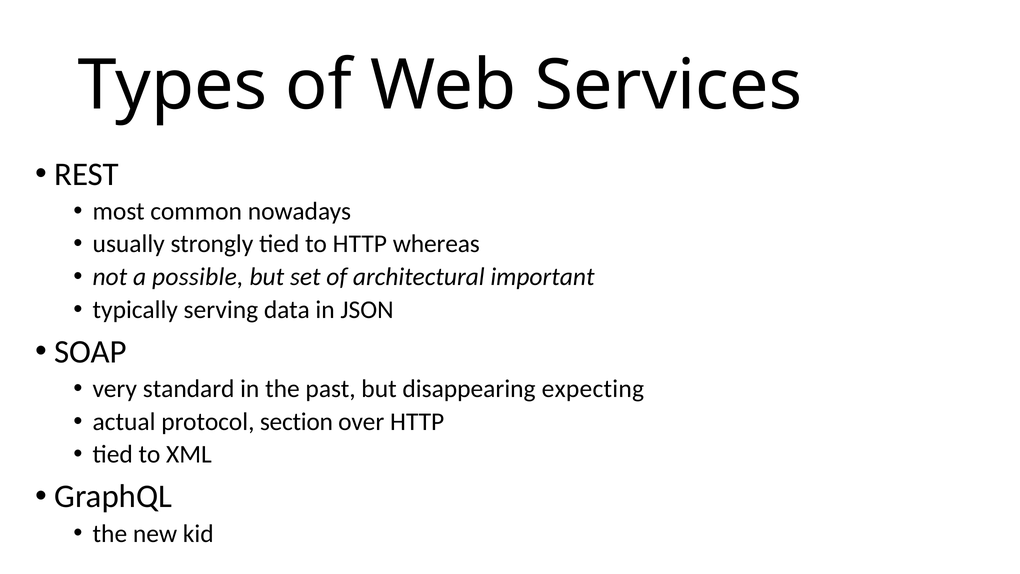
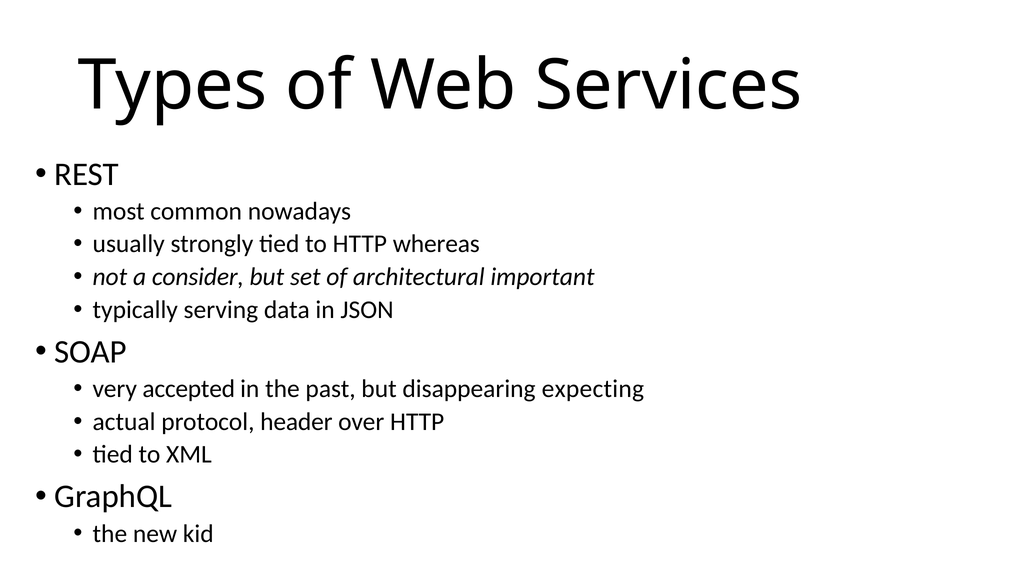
possible: possible -> consider (198, 277)
standard: standard -> accepted (189, 389)
section: section -> header (296, 421)
